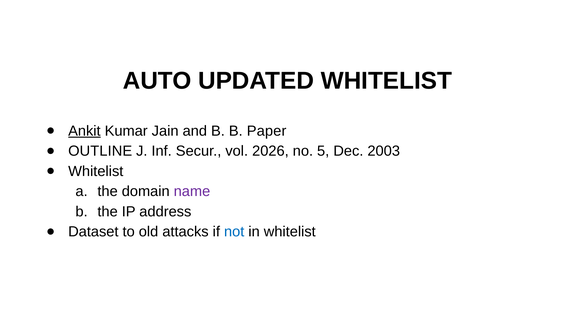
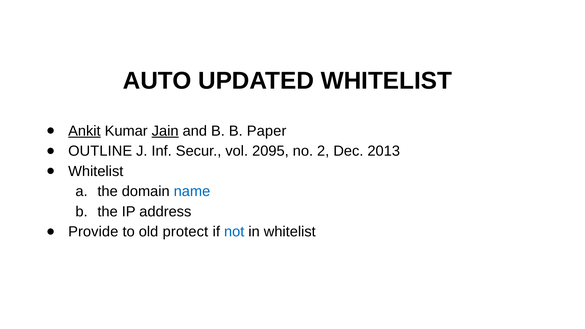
Jain underline: none -> present (165, 131)
2026: 2026 -> 2095 (270, 151)
5: 5 -> 2 (323, 151)
2003: 2003 -> 2013 (384, 151)
name colour: purple -> blue (192, 191)
Dataset: Dataset -> Provide (93, 232)
attacks: attacks -> protect (185, 232)
